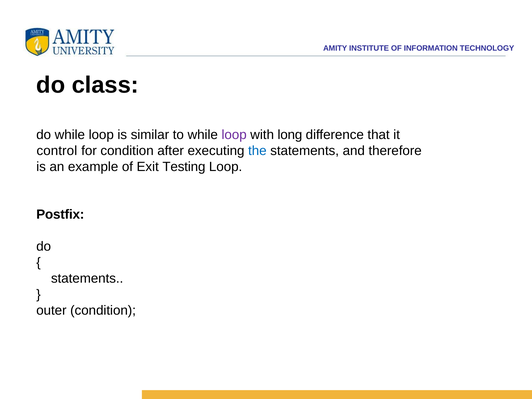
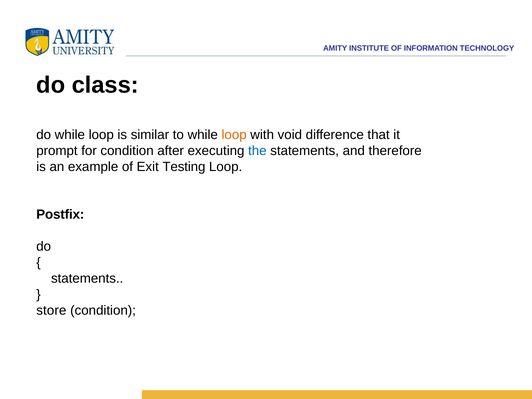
loop colour: purple -> orange (234, 135)
long: long -> void (290, 135)
control: control -> prompt (57, 151)
outer: outer -> store (51, 310)
